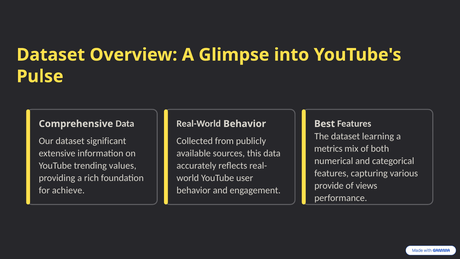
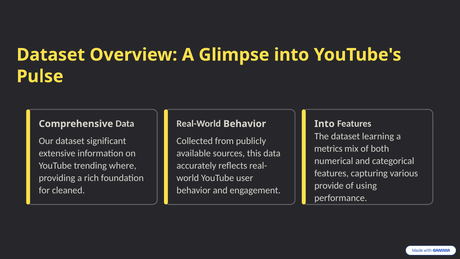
Best: Best -> Into (325, 124)
values: values -> where (123, 165)
views: views -> using (366, 186)
achieve: achieve -> cleaned (68, 190)
